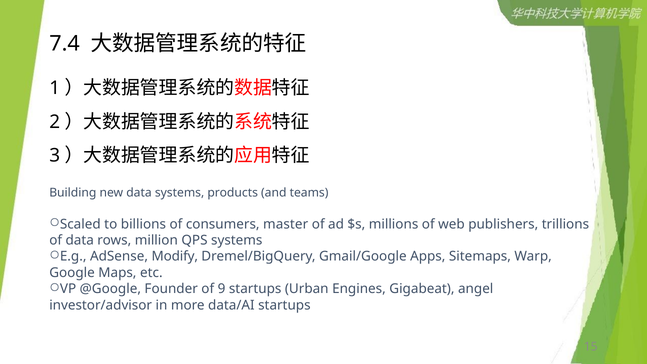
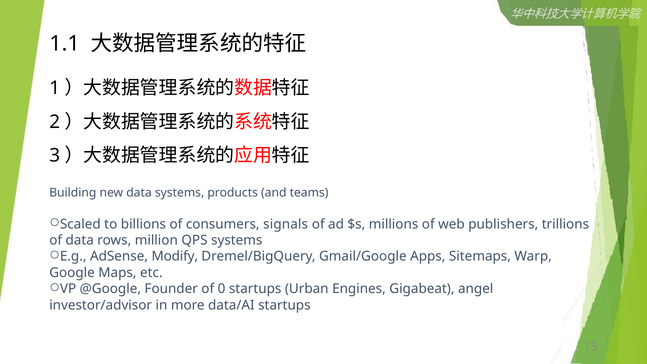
7.4: 7.4 -> 1.1 (65, 44)
master: master -> signals (286, 224)
9: 9 -> 0 (222, 289)
